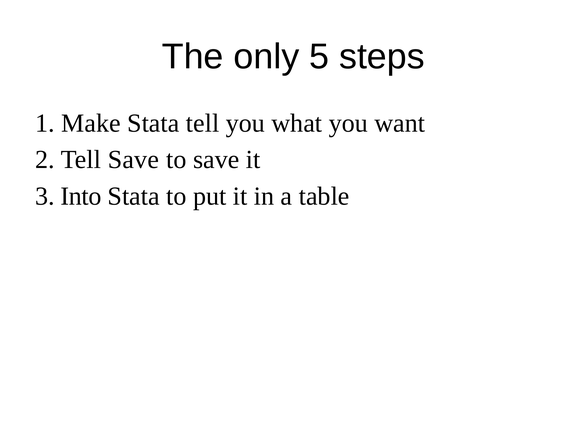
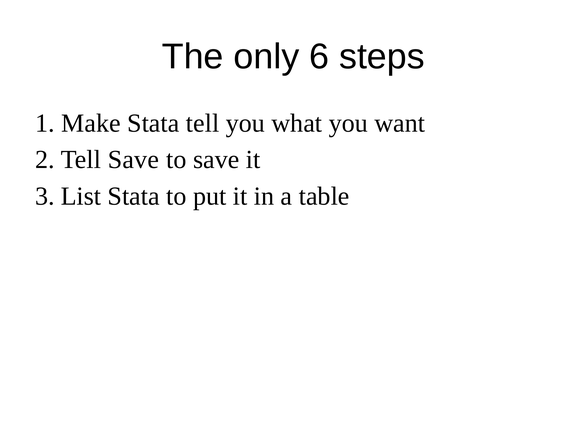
5: 5 -> 6 (319, 57)
Into: Into -> List (81, 196)
